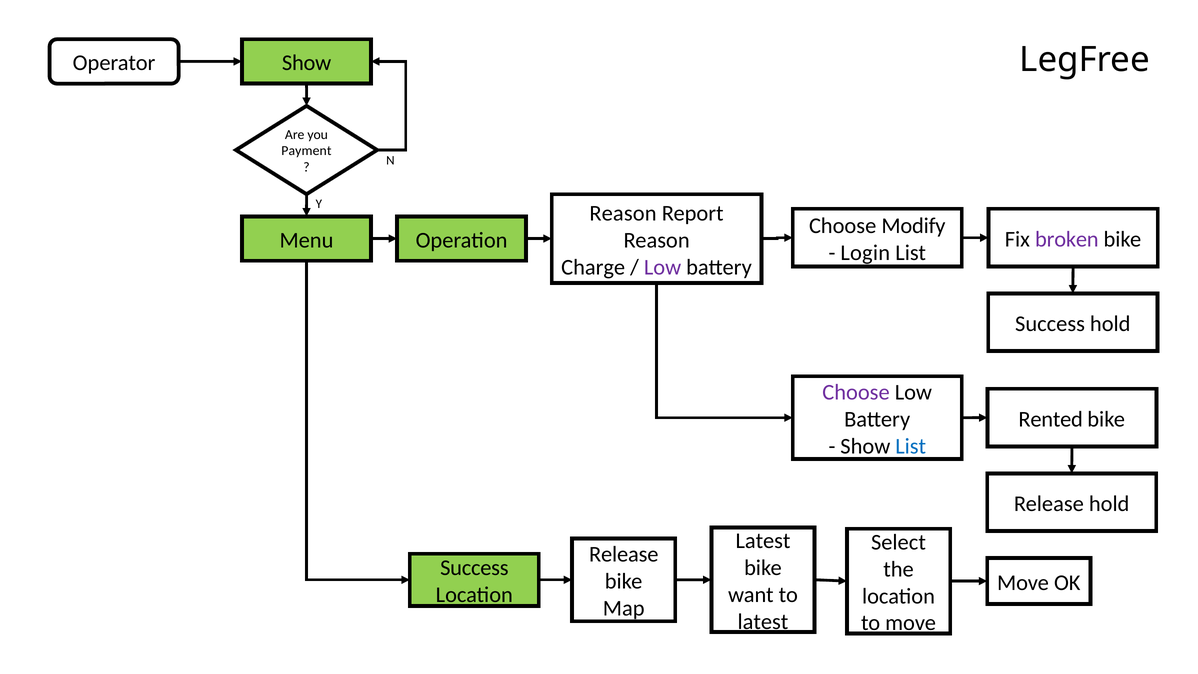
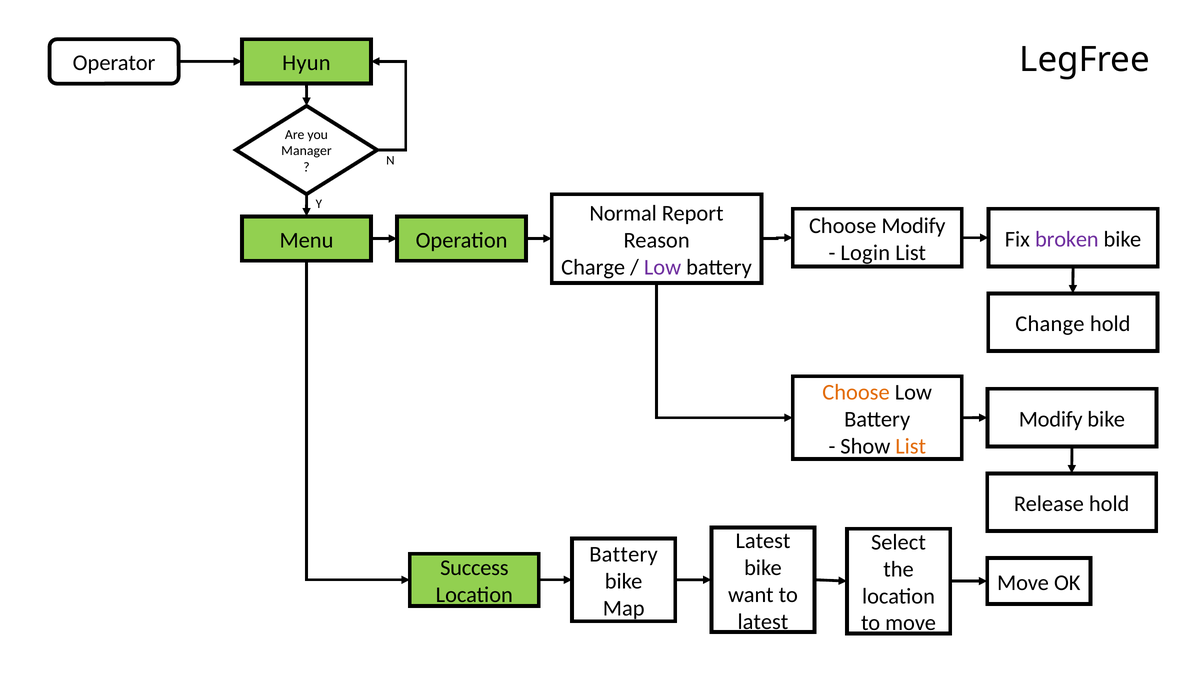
Show: Show -> Hyun (306, 63)
Payment: Payment -> Manager (306, 151)
Reason: Reason -> Normal (623, 213)
Success: Success -> Change (1050, 324)
Choose colour: purple -> orange (856, 392)
Rented: Rented -> Modify (1051, 419)
List colour: blue -> orange (911, 446)
Release: Release -> Battery (624, 554)
